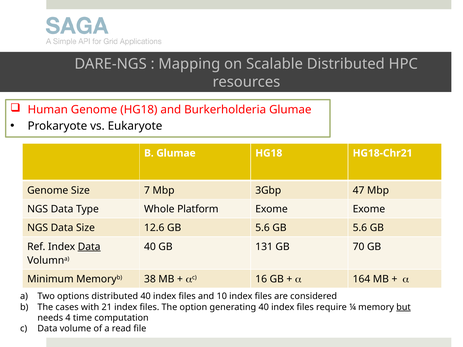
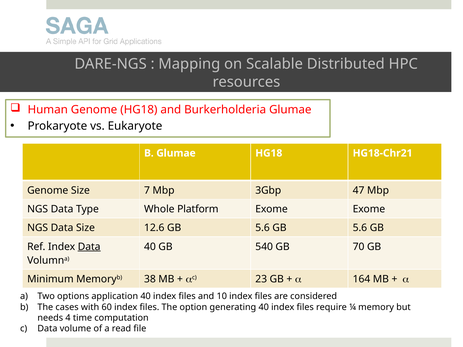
131: 131 -> 540 (264, 247)
16: 16 -> 23 (261, 279)
options distributed: distributed -> application (115, 296)
21: 21 -> 60 (107, 307)
but underline: present -> none (404, 307)
